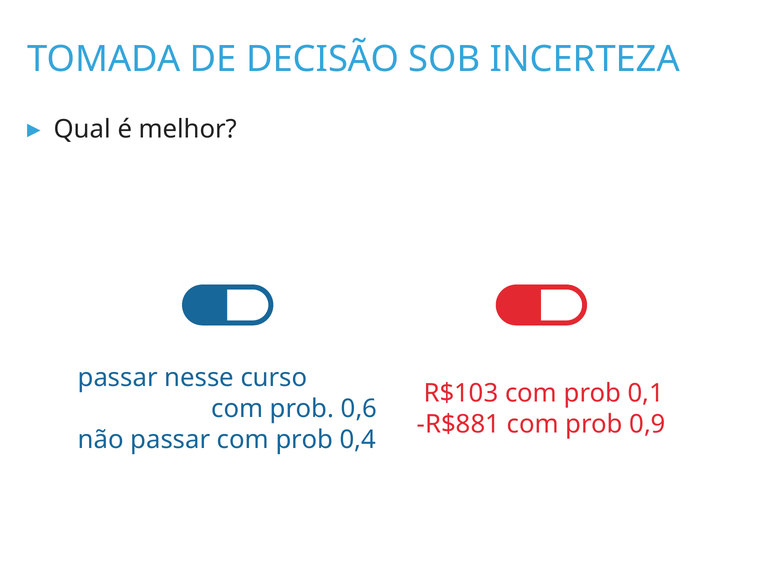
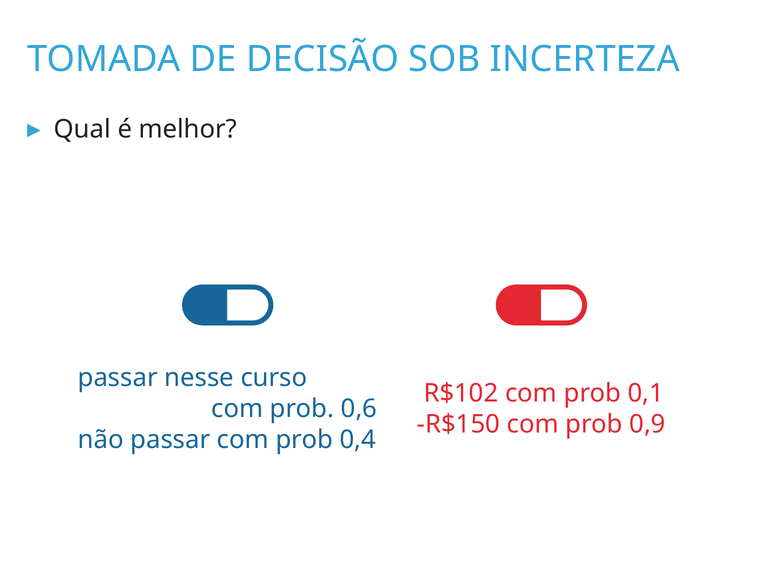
R$103: R$103 -> R$102 (461, 393)
R$881: R$881 -> R$150 (458, 424)
